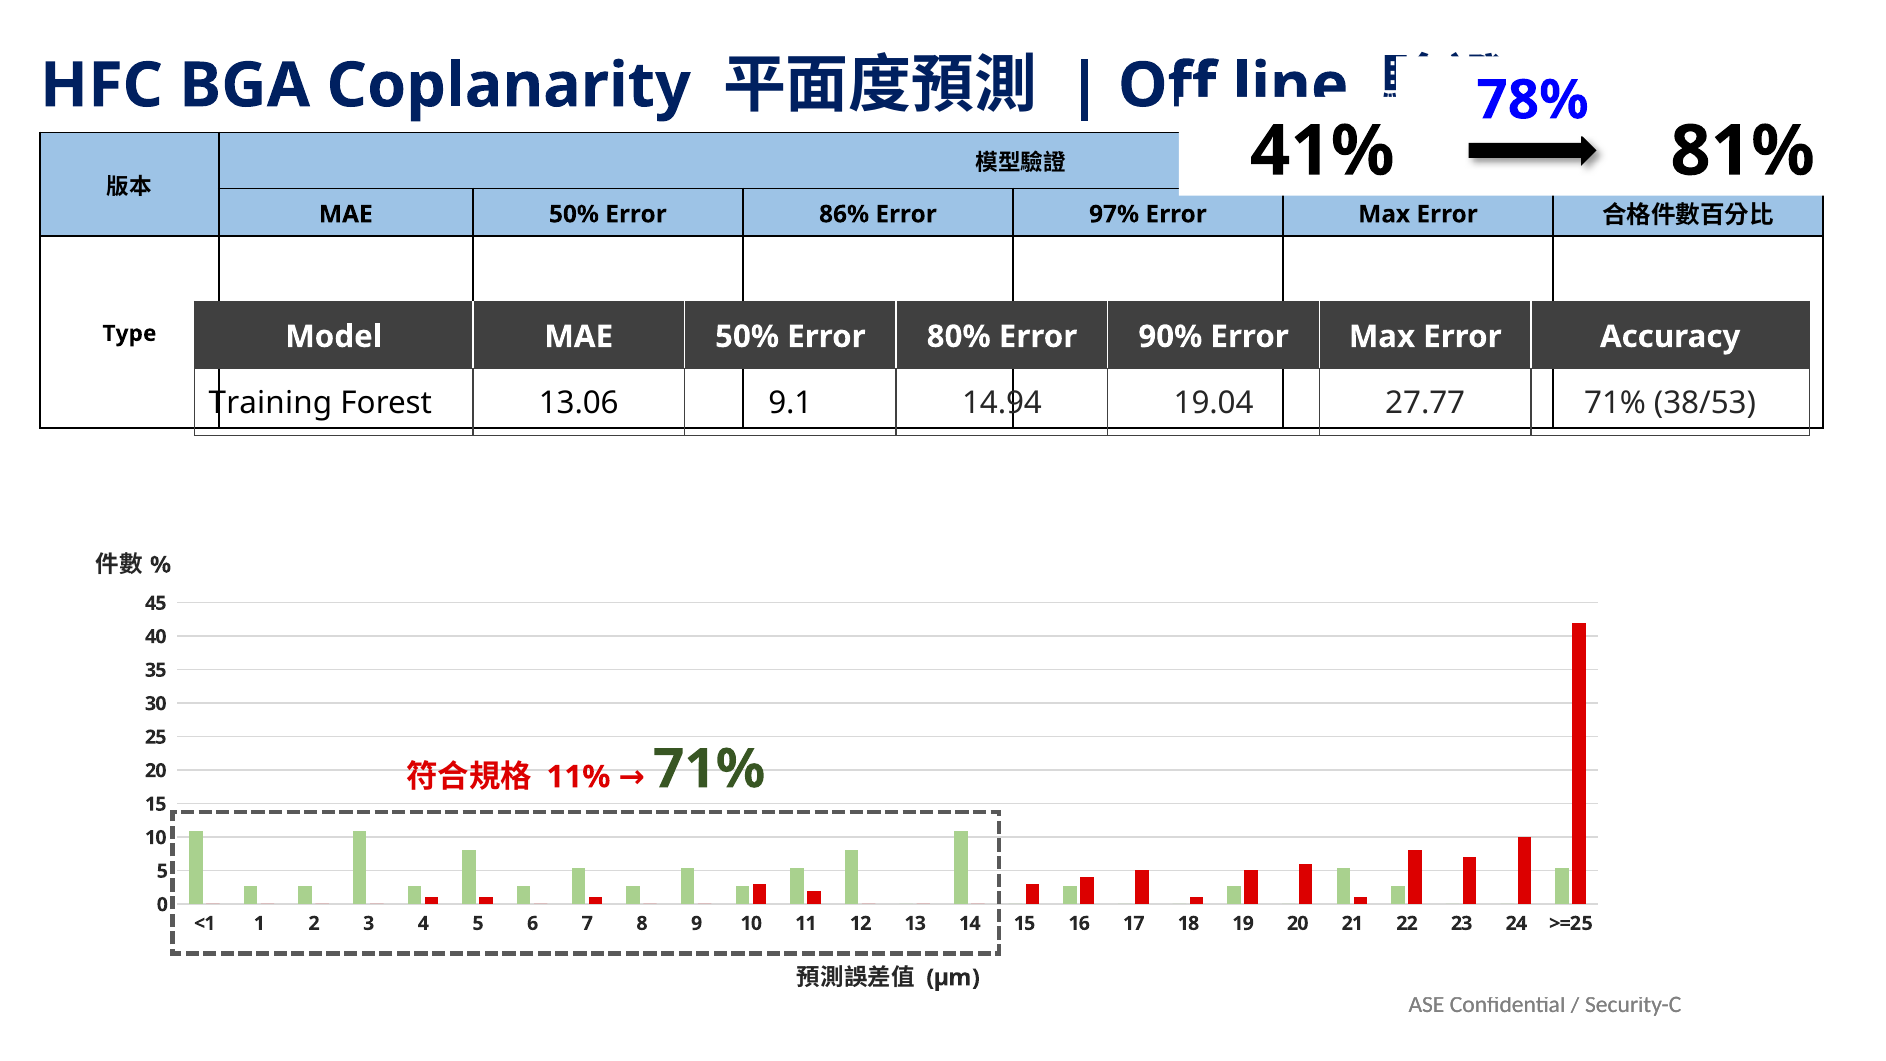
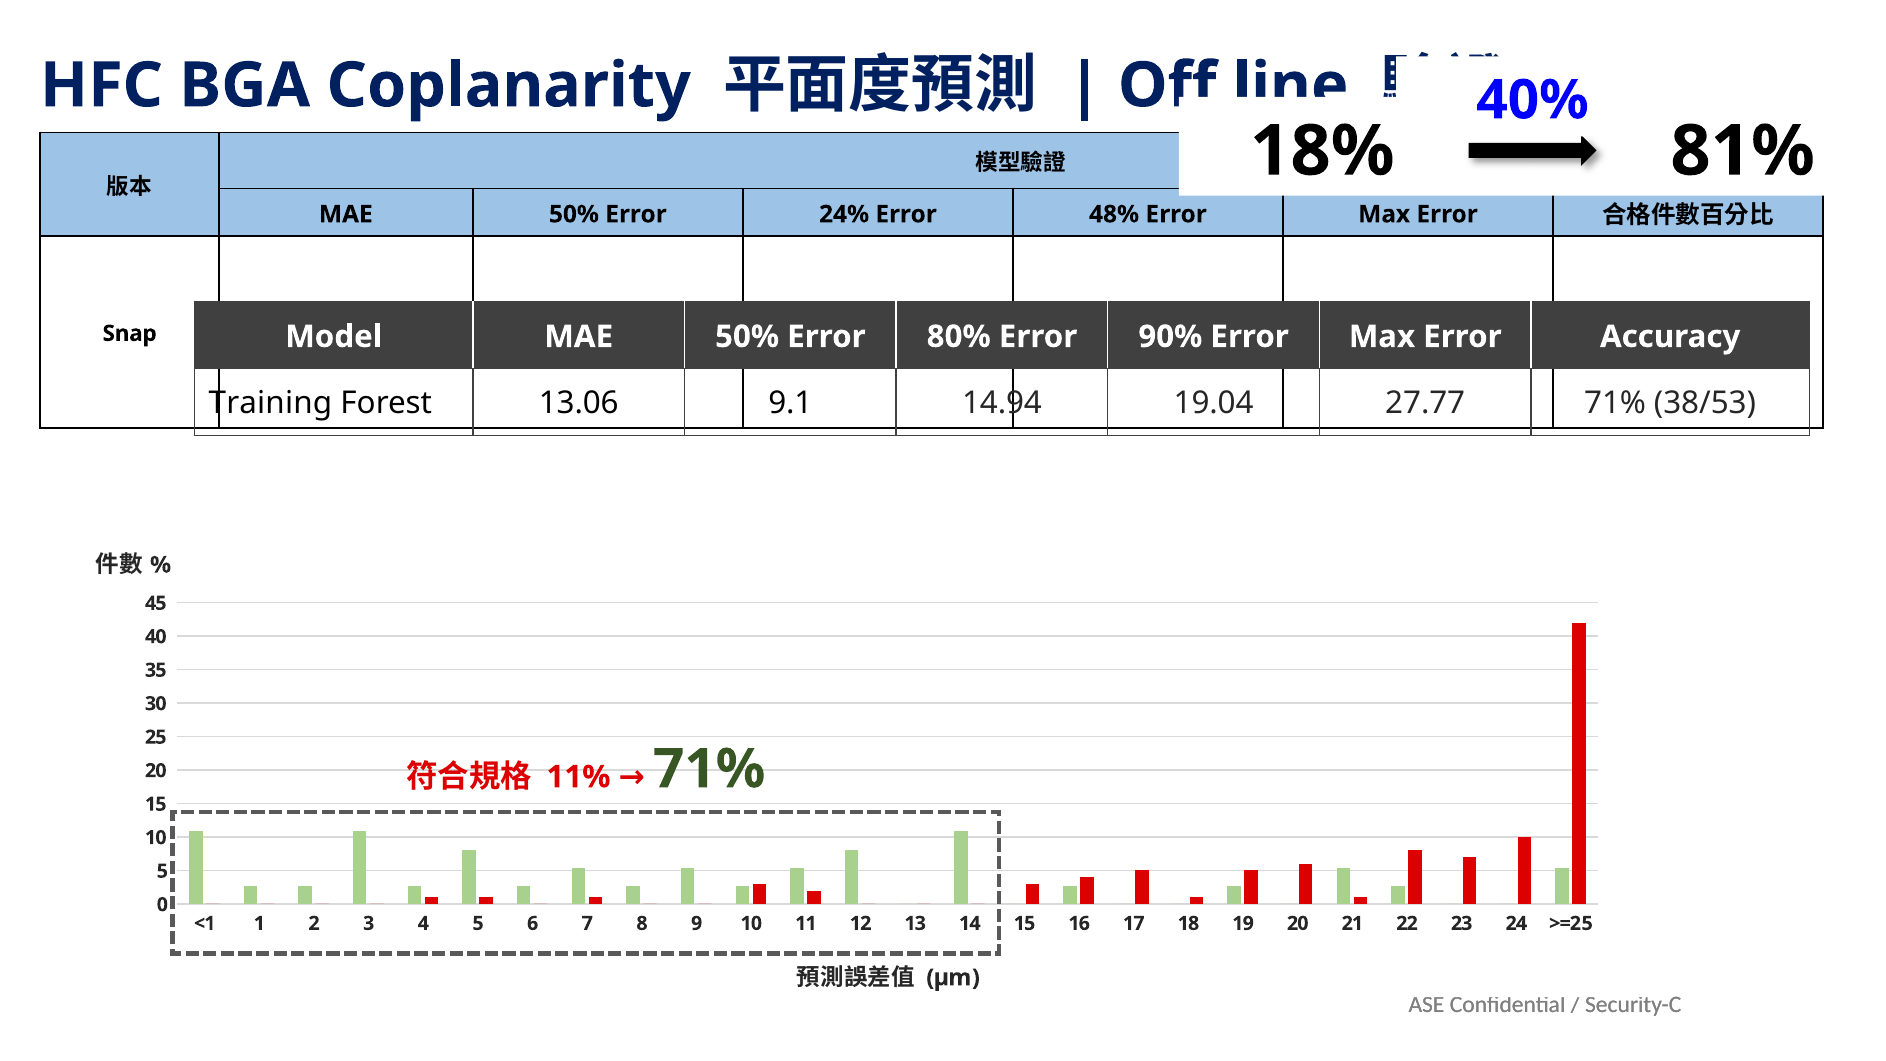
78%: 78% -> 40% (1533, 100)
41%: 41% -> 18% (1322, 151)
86%: 86% -> 24% (844, 214)
97%: 97% -> 48% (1114, 214)
Type: Type -> Snap (130, 333)
